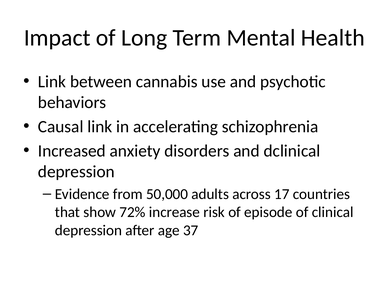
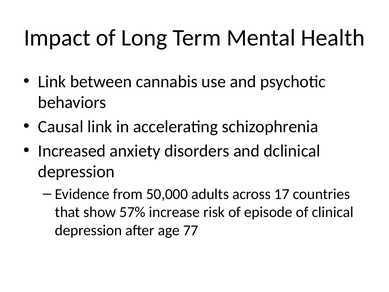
72%: 72% -> 57% (132, 212)
37: 37 -> 77 (191, 230)
